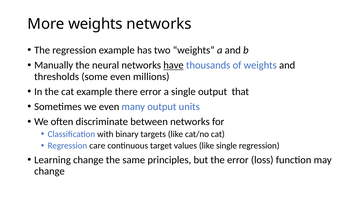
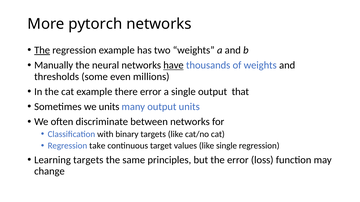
More weights: weights -> pytorch (95, 24)
The underline: none -> present (42, 50)
we even: even -> units (109, 107)
care: care -> take (97, 146)
Learning change: change -> targets (88, 160)
